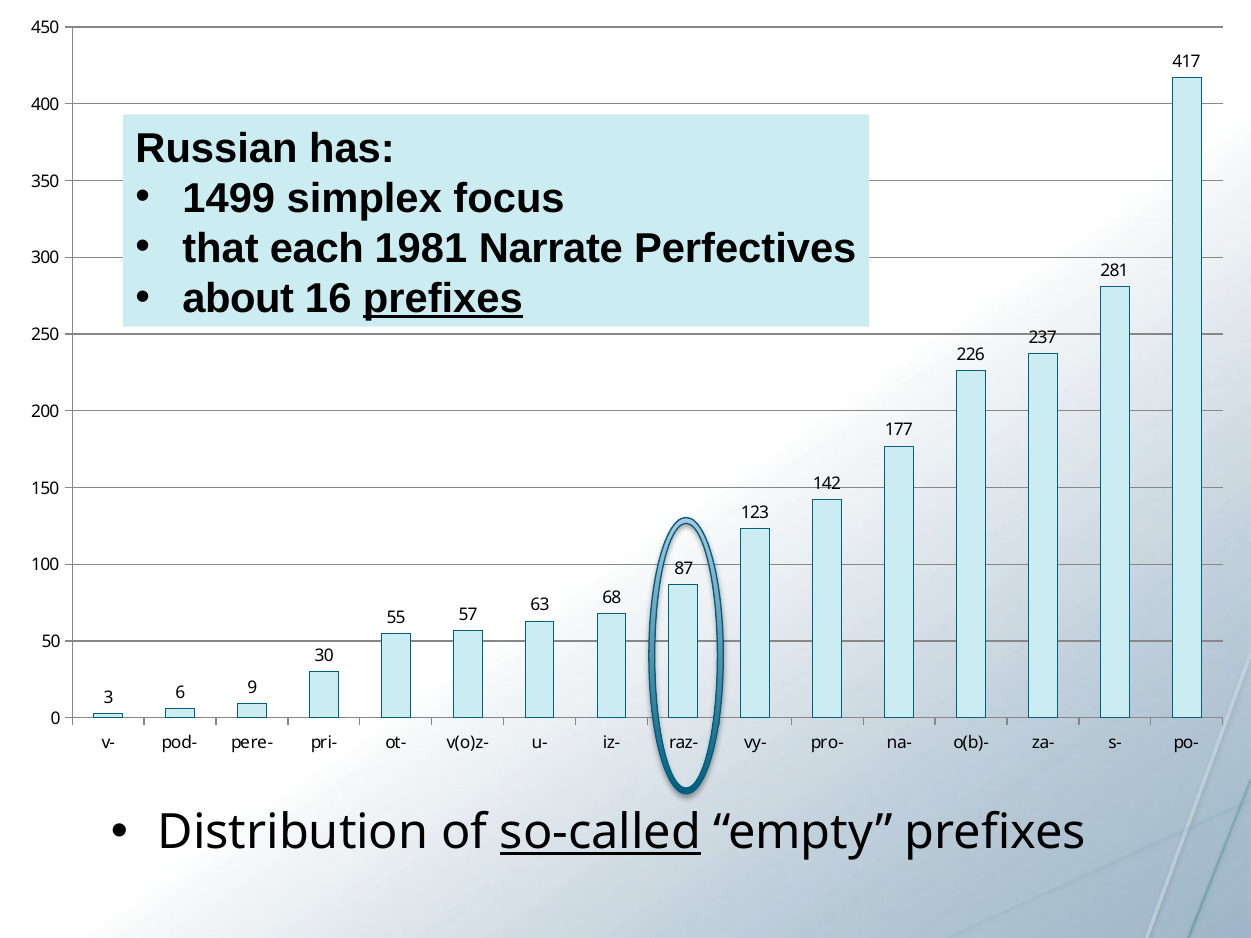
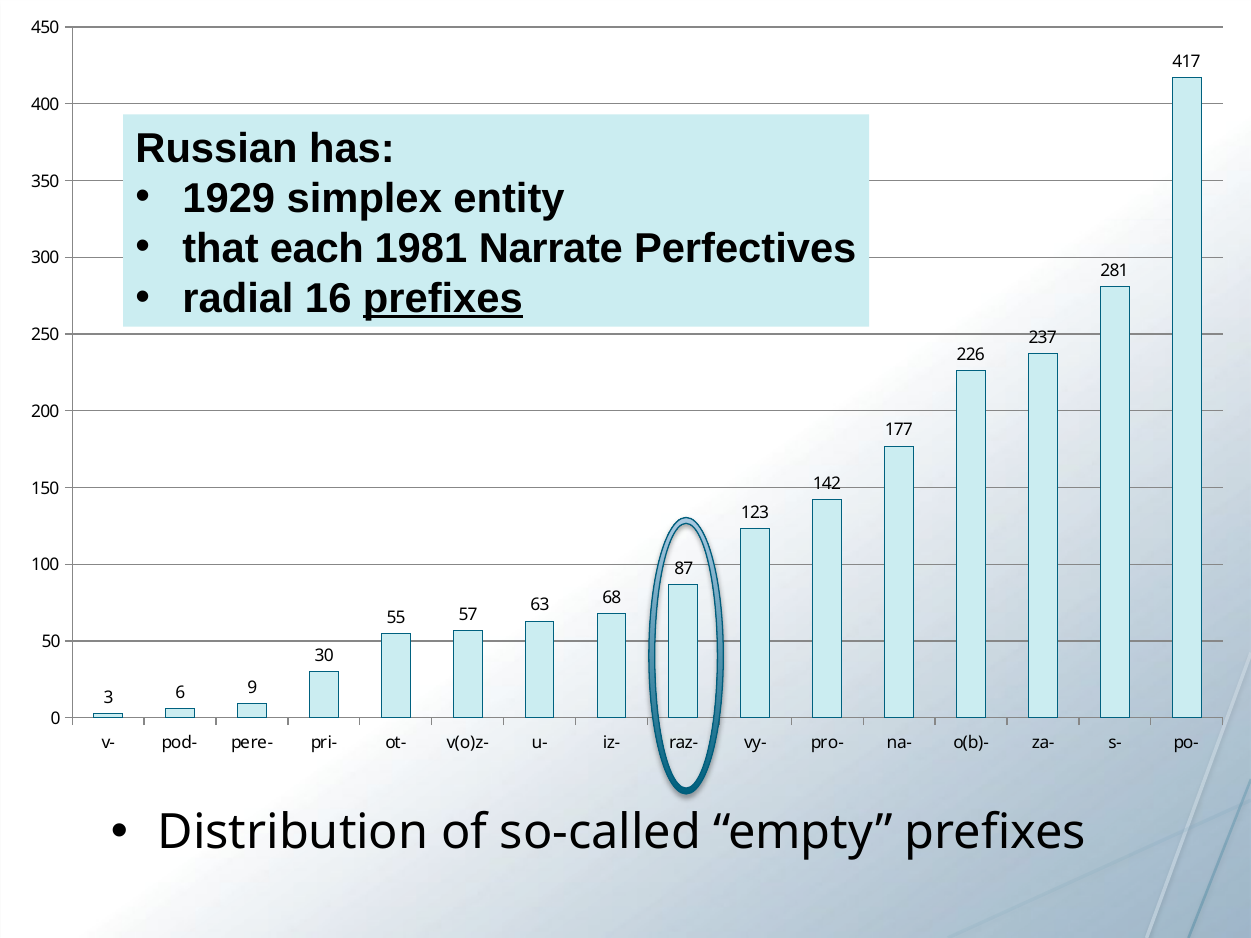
1499: 1499 -> 1929 (229, 199)
focus: focus -> entity (509, 199)
about: about -> radial (238, 299)
so-called underline: present -> none (600, 833)
